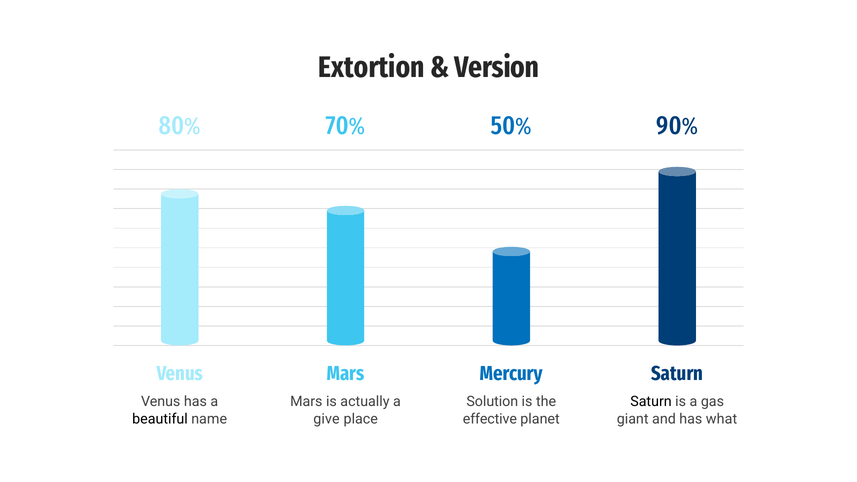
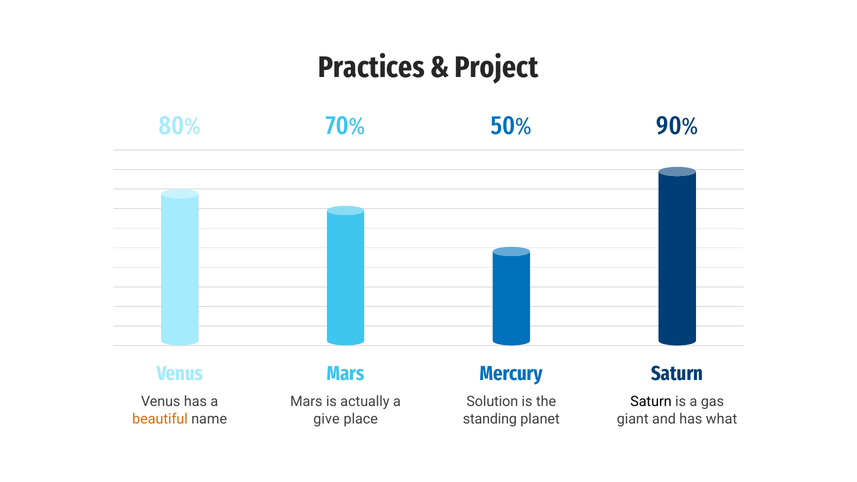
Extortion: Extortion -> Practices (371, 67)
Version: Version -> Project (496, 67)
beautiful colour: black -> orange (160, 419)
effective: effective -> standing (490, 419)
